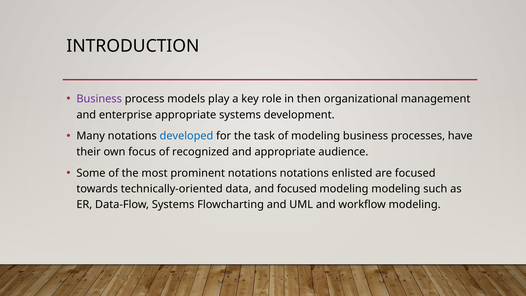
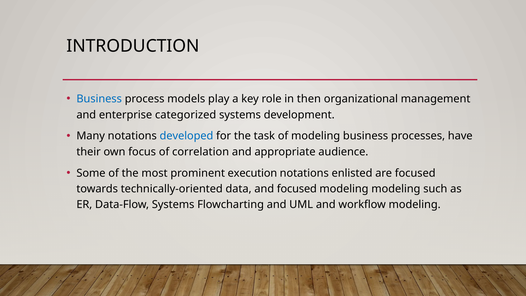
Business colour: purple -> blue (99, 99)
enterprise appropriate: appropriate -> categorized (186, 115)
recognized: recognized -> correlation (201, 152)
prominent notations: notations -> execution (252, 173)
